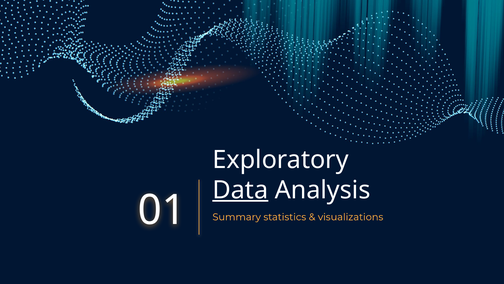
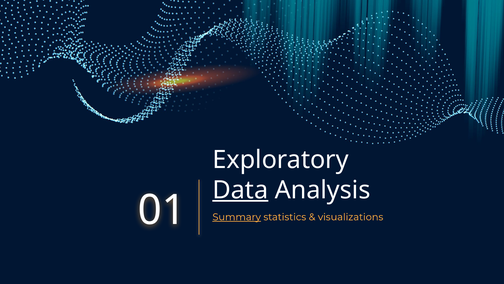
Summary underline: none -> present (237, 217)
